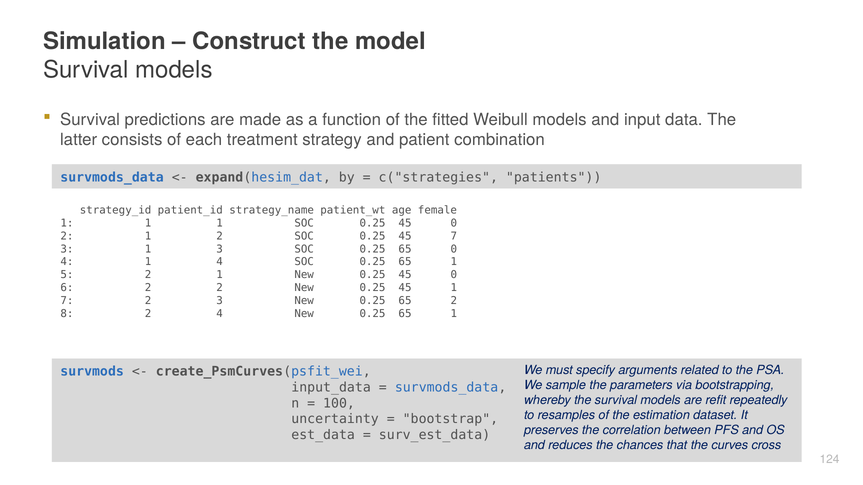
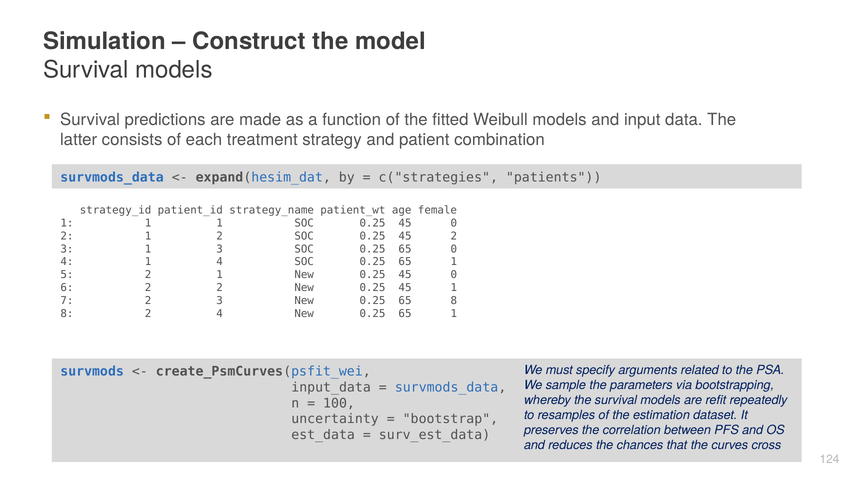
45 7: 7 -> 2 (454, 236)
65 2: 2 -> 8 (454, 301)
